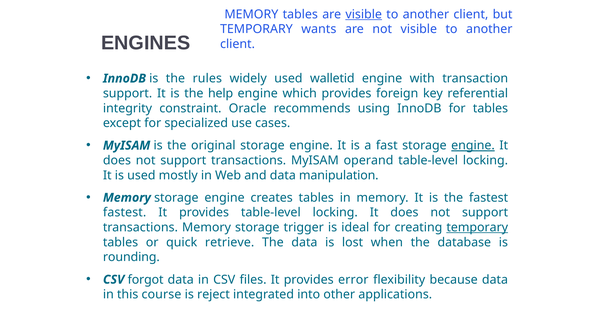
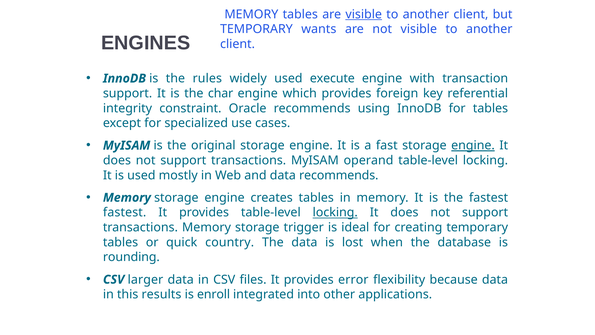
walletid: walletid -> execute (332, 78)
help: help -> char (221, 93)
data manipulation: manipulation -> recommends (339, 175)
locking underline: none -> present (335, 212)
temporary underline: present -> none (477, 227)
retrieve: retrieve -> country (230, 242)
forgot: forgot -> larger (145, 279)
course: course -> results (161, 294)
reject: reject -> enroll (214, 294)
